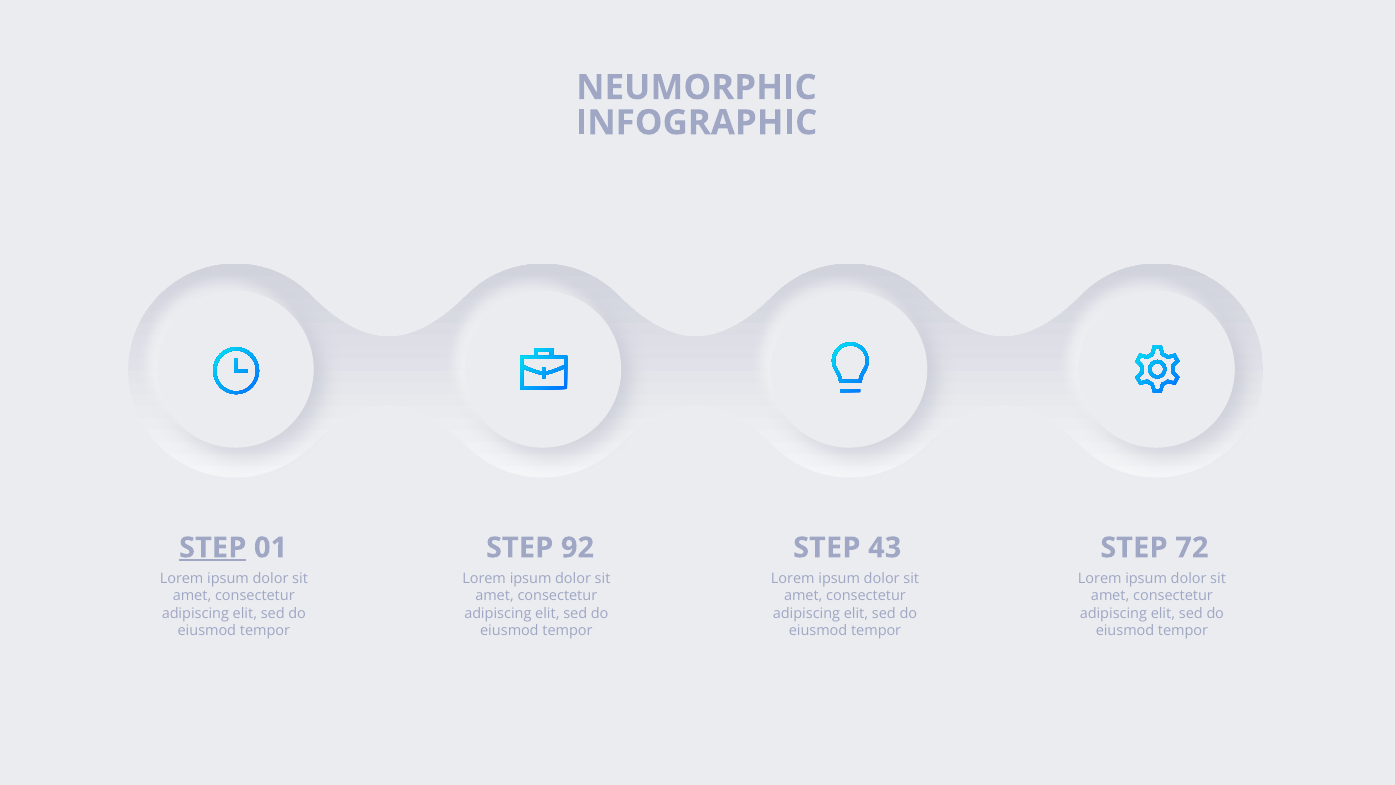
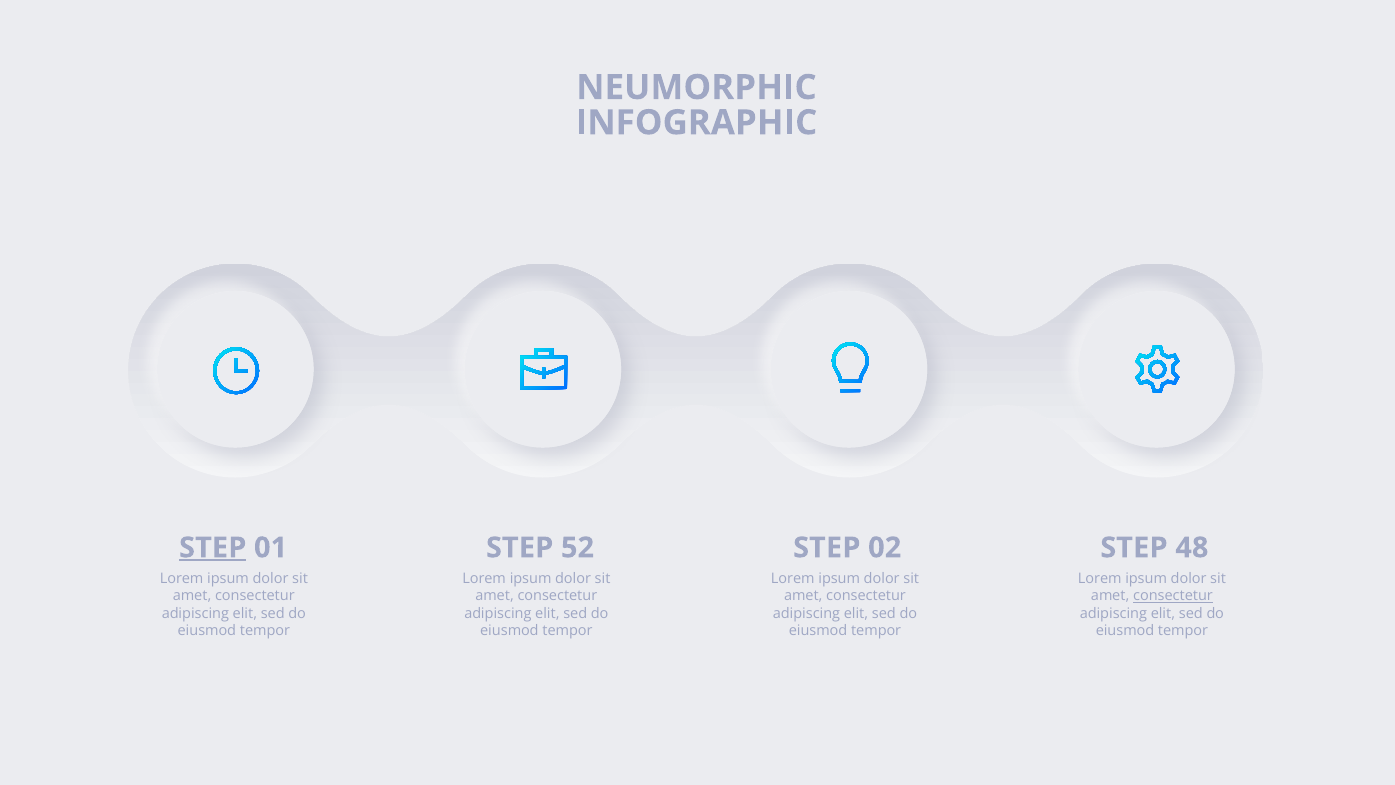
92: 92 -> 52 (578, 548)
43: 43 -> 02 (885, 548)
72: 72 -> 48 (1192, 548)
consectetur underline: none -> present (1173, 596)
